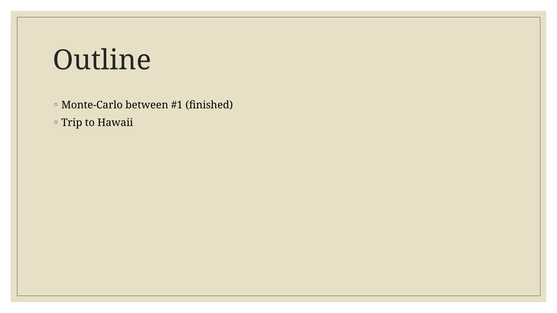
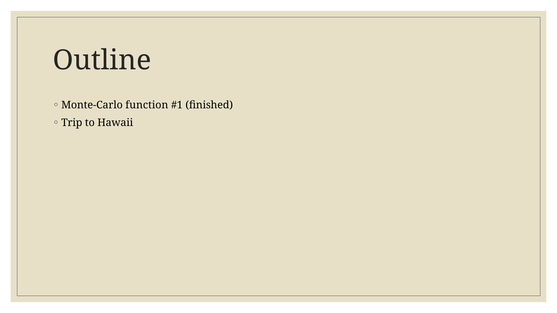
between: between -> function (147, 105)
